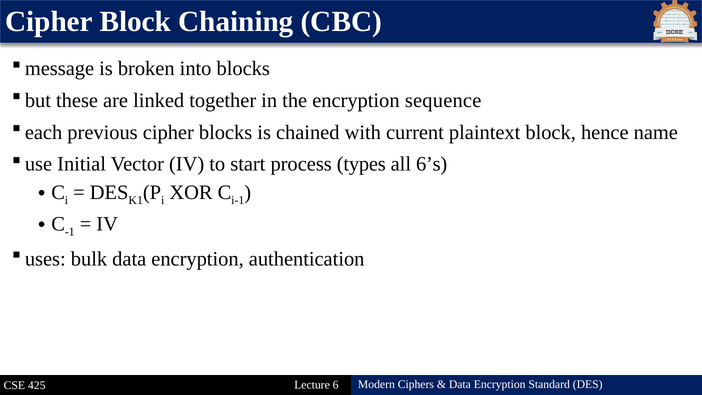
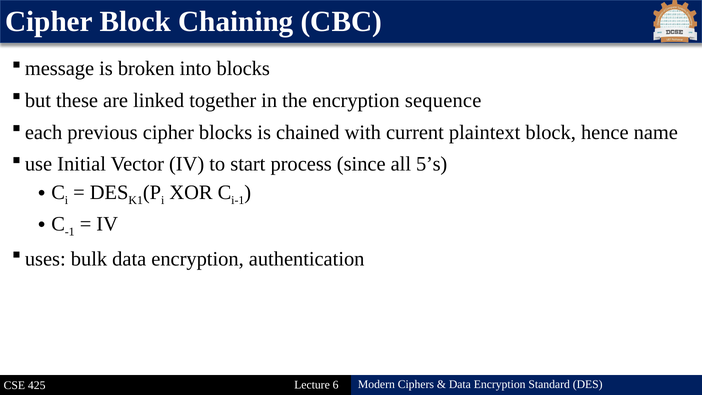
types: types -> since (361, 164)
6’s: 6’s -> 5’s (432, 164)
